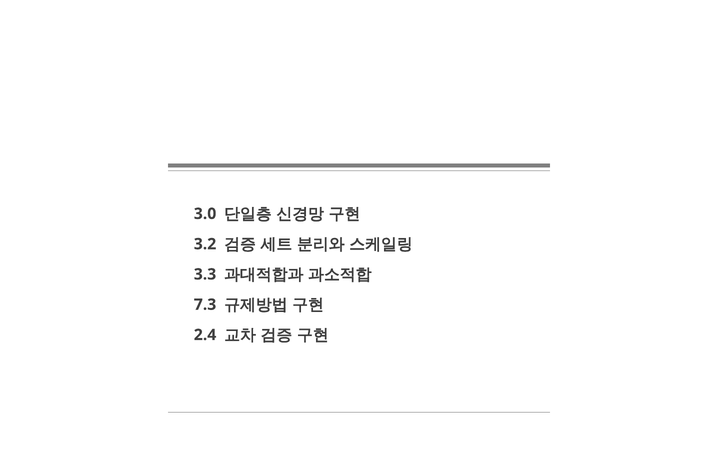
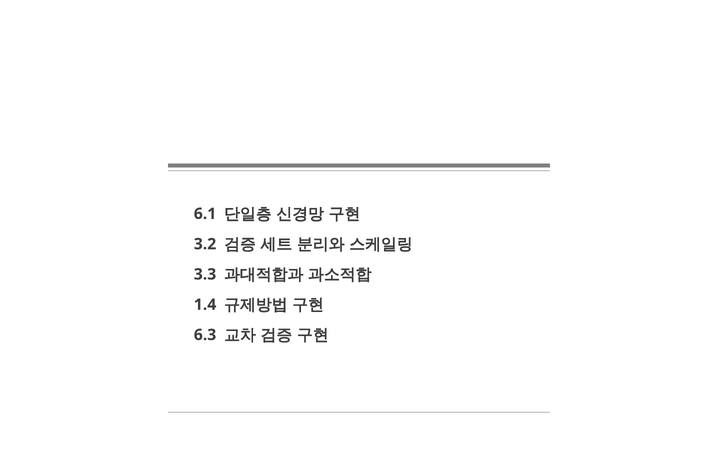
3.0: 3.0 -> 6.1 (205, 214)
7.3: 7.3 -> 1.4 (205, 305)
2.4: 2.4 -> 6.3 (205, 335)
